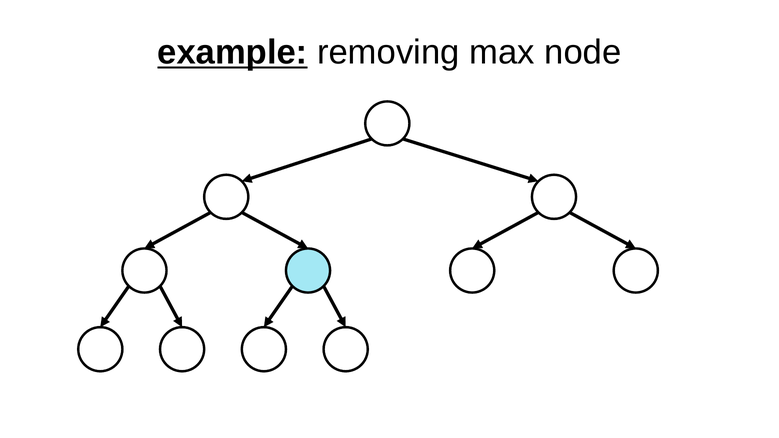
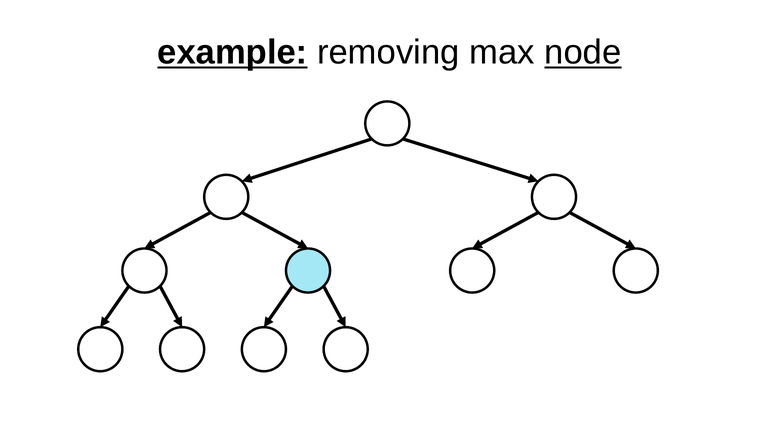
node underline: none -> present (583, 53)
